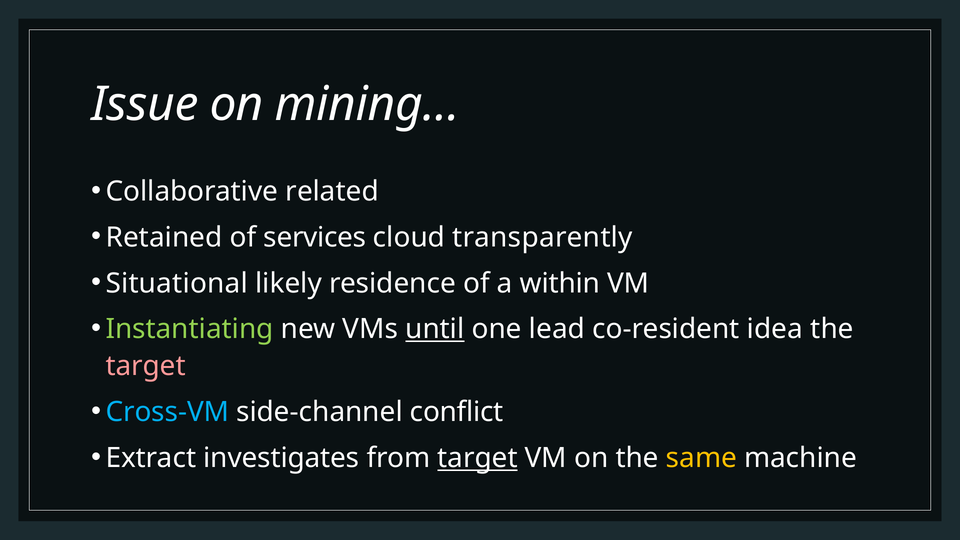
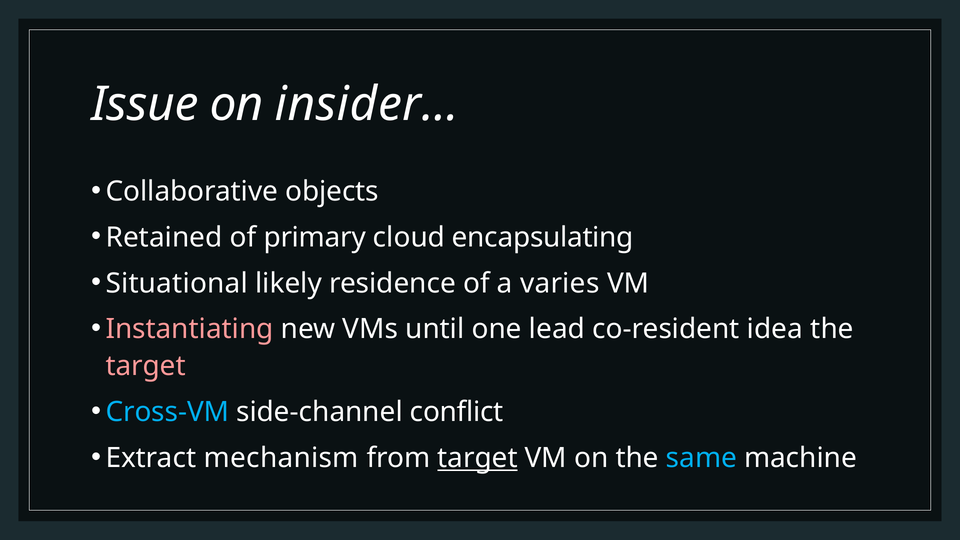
mining…: mining… -> insider… (367, 104)
related: related -> objects (332, 191)
services: services -> primary (315, 237)
transparently: transparently -> encapsulating (543, 237)
within: within -> varies (560, 283)
Instantiating colour: light green -> pink (190, 329)
until underline: present -> none (435, 329)
investigates: investigates -> mechanism (281, 458)
same colour: yellow -> light blue (701, 458)
